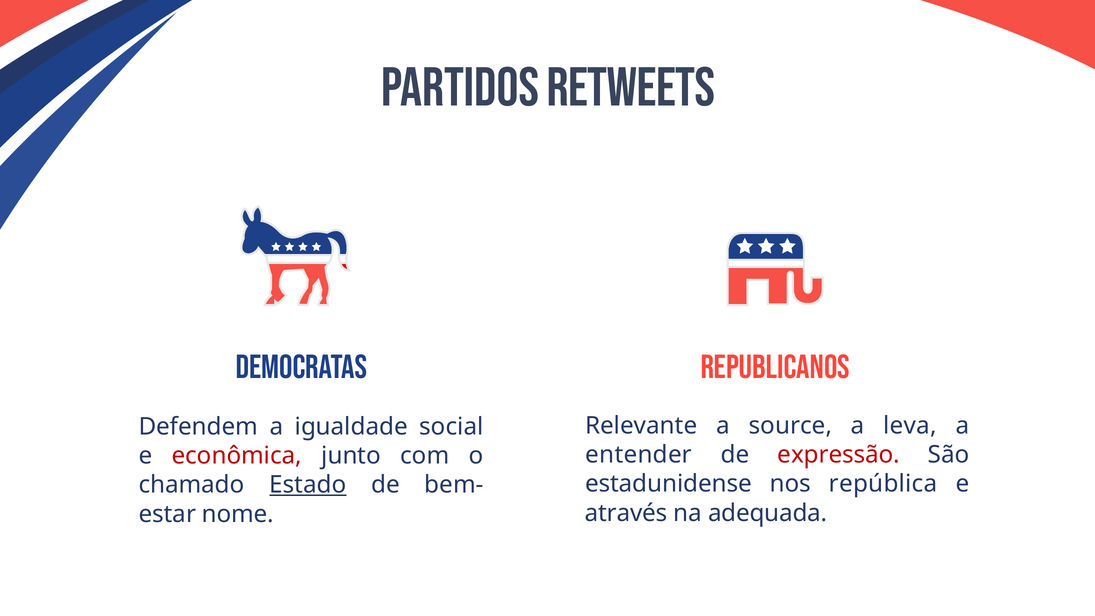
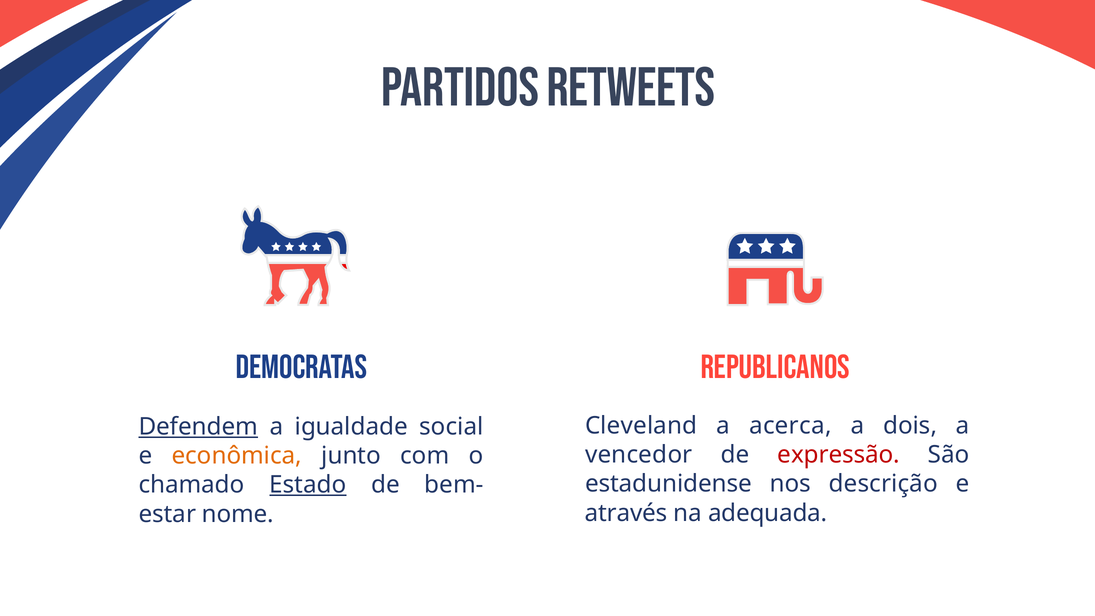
Relevante: Relevante -> Cleveland (641, 426)
source: source -> acerca (790, 426)
leva: leva -> dois (910, 426)
Defendem underline: none -> present (198, 427)
entender: entender -> vencedor (639, 455)
econômica colour: red -> orange (237, 456)
república: república -> descrição (883, 484)
